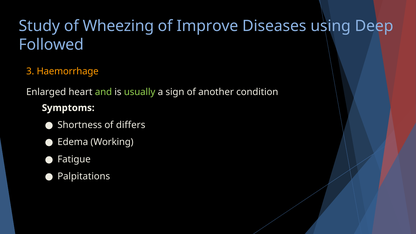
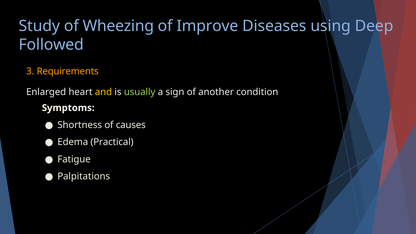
Haemorrhage: Haemorrhage -> Requirements (68, 71)
and colour: light green -> yellow (103, 92)
differs: differs -> causes (131, 125)
Working: Working -> Practical (112, 142)
